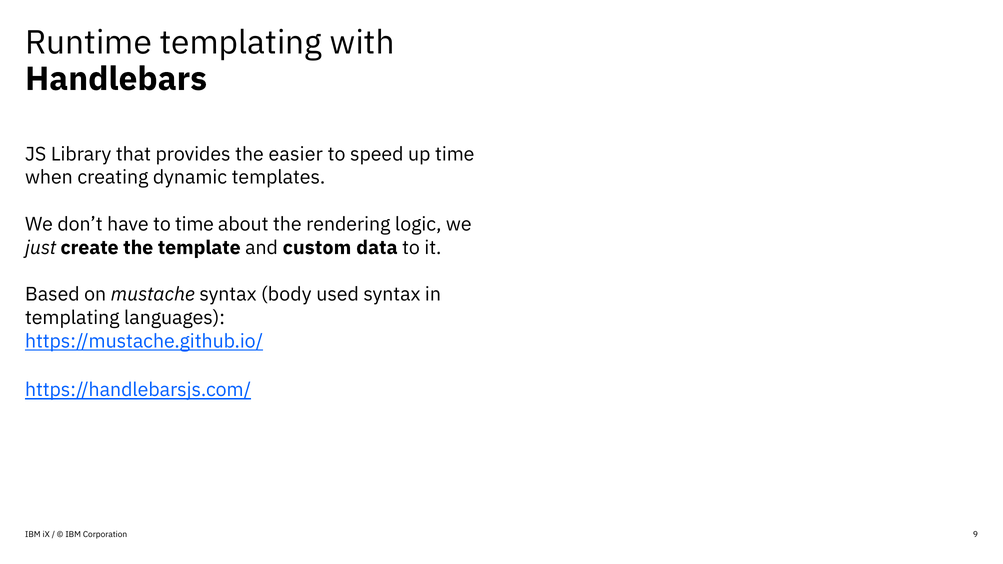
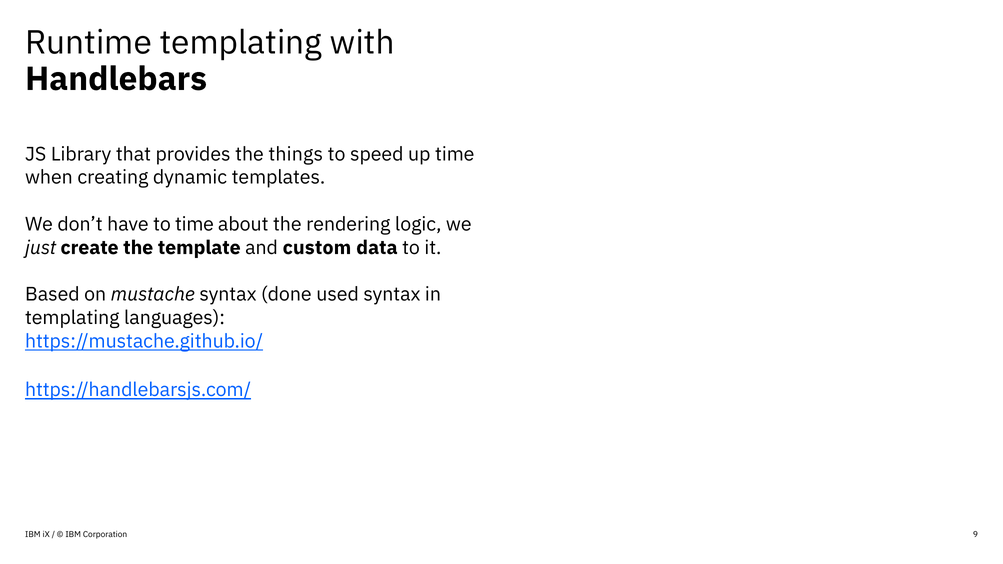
easier: easier -> things (296, 154)
body: body -> done (286, 295)
